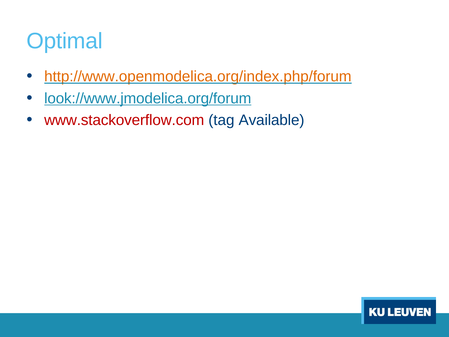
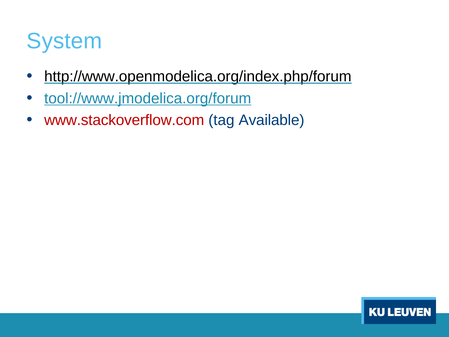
Optimal: Optimal -> System (64, 41)
http://www.openmodelica.org/index.php/forum colour: orange -> black (198, 76)
look://www.jmodelica.org/forum: look://www.jmodelica.org/forum -> tool://www.jmodelica.org/forum (148, 98)
